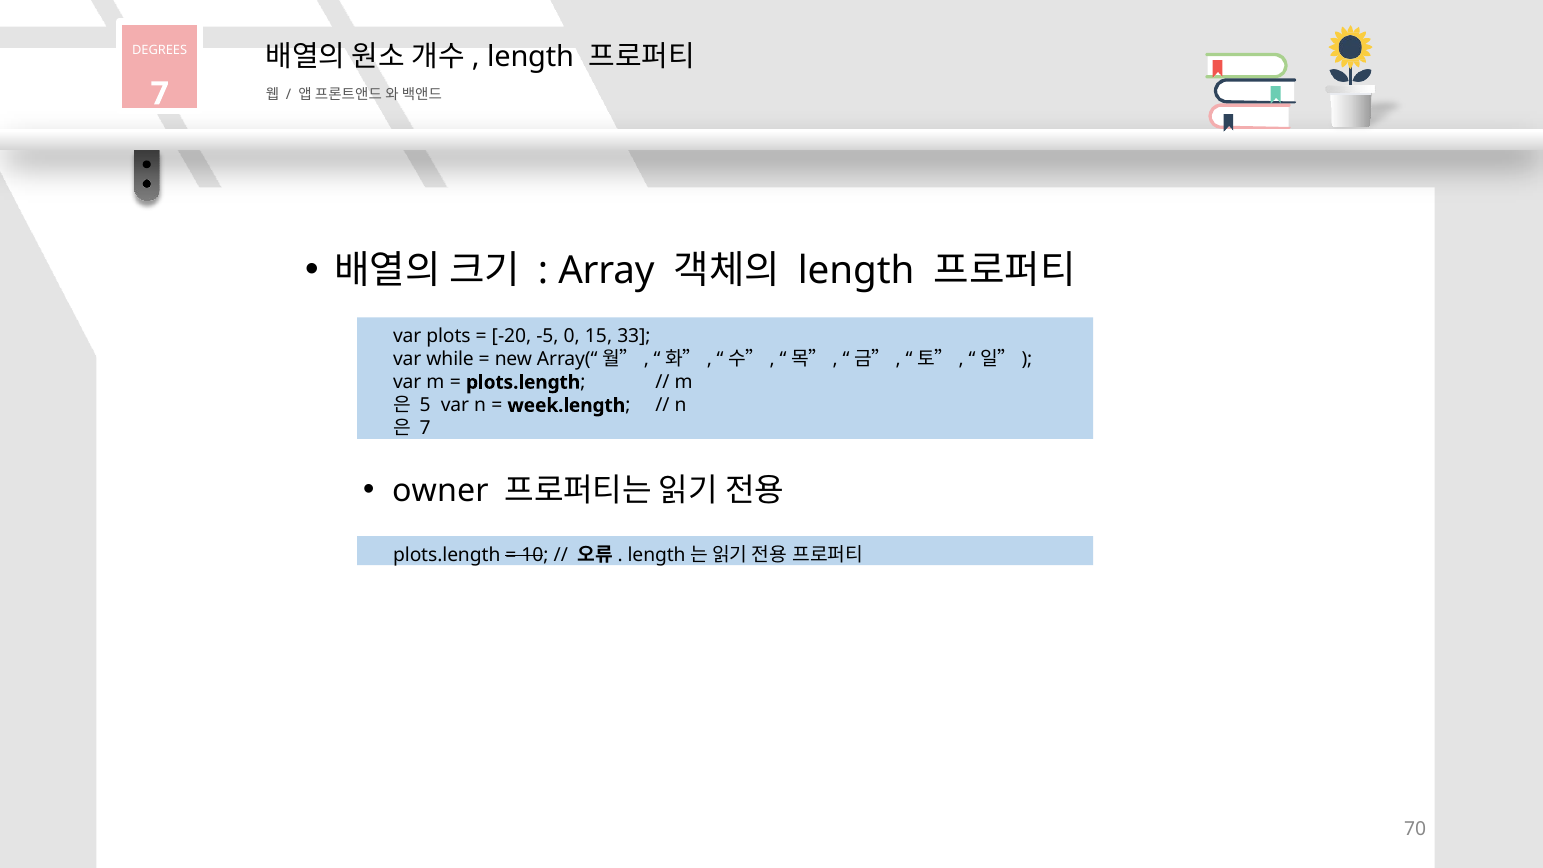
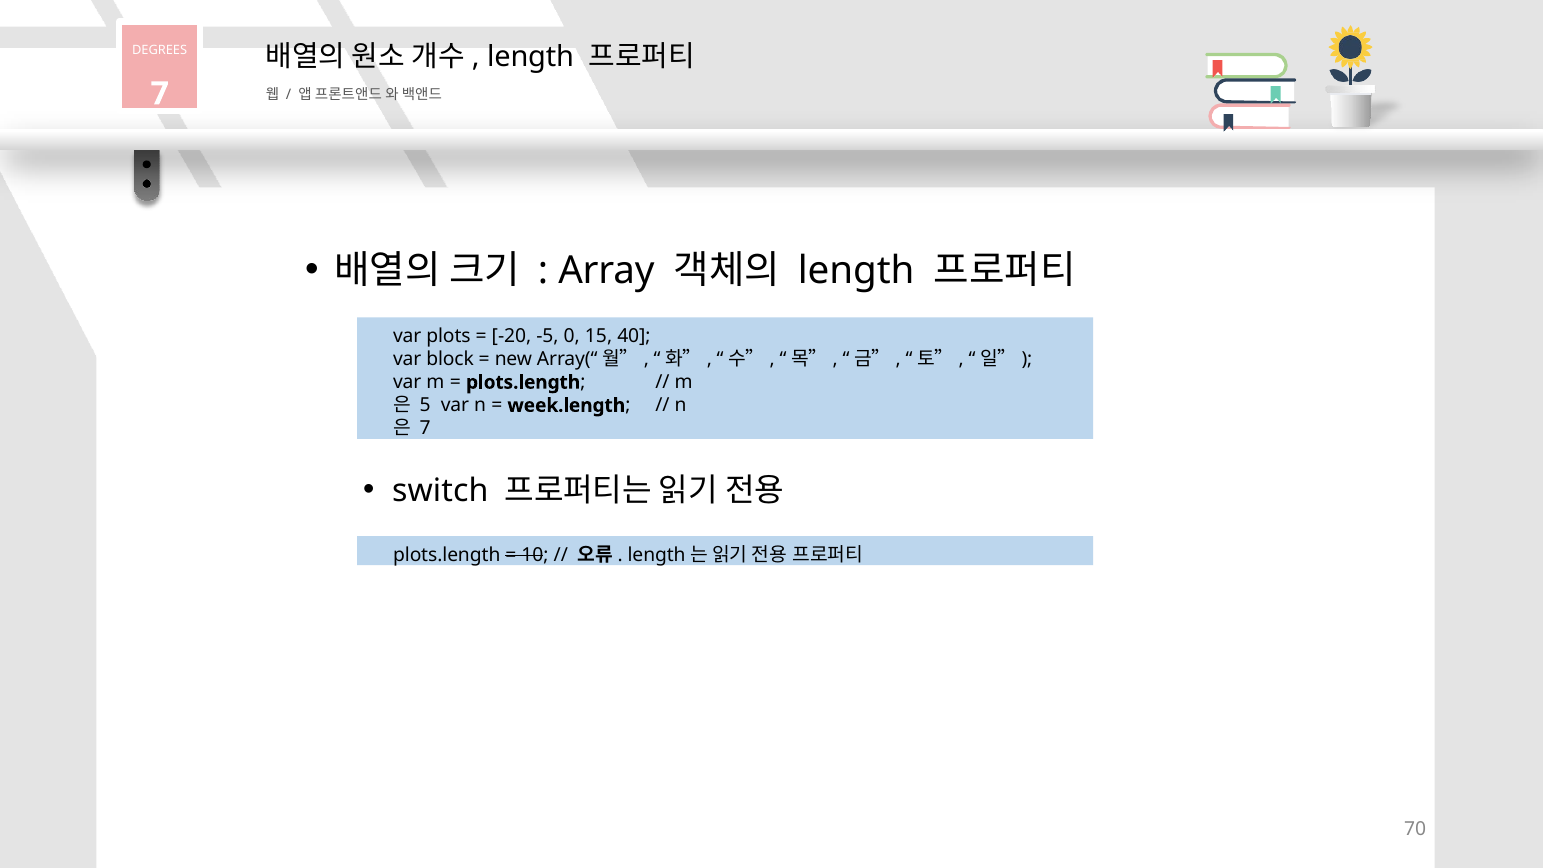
33: 33 -> 40 (634, 336)
while: while -> block (450, 359)
owner: owner -> switch (440, 491)
